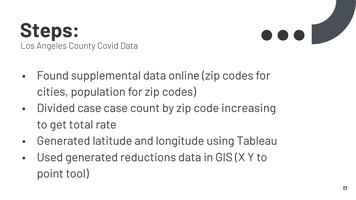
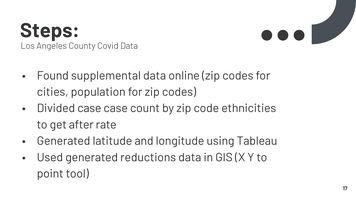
increasing: increasing -> ethnicities (249, 108)
total: total -> after (81, 125)
